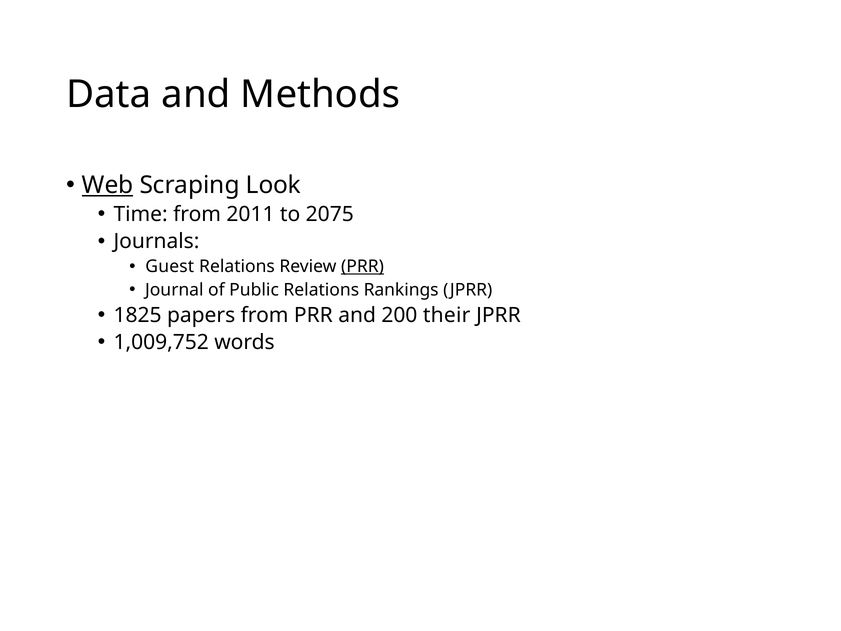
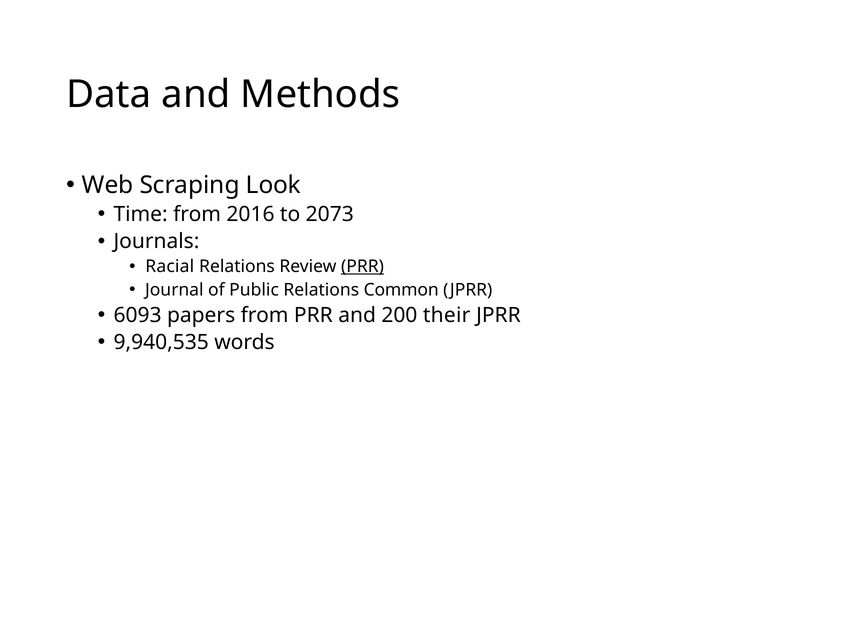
Web underline: present -> none (108, 185)
2011: 2011 -> 2016 (251, 214)
2075: 2075 -> 2073 (330, 214)
Guest: Guest -> Racial (170, 266)
Rankings: Rankings -> Common (401, 290)
1825: 1825 -> 6093 (138, 315)
1,009,752: 1,009,752 -> 9,940,535 (161, 342)
